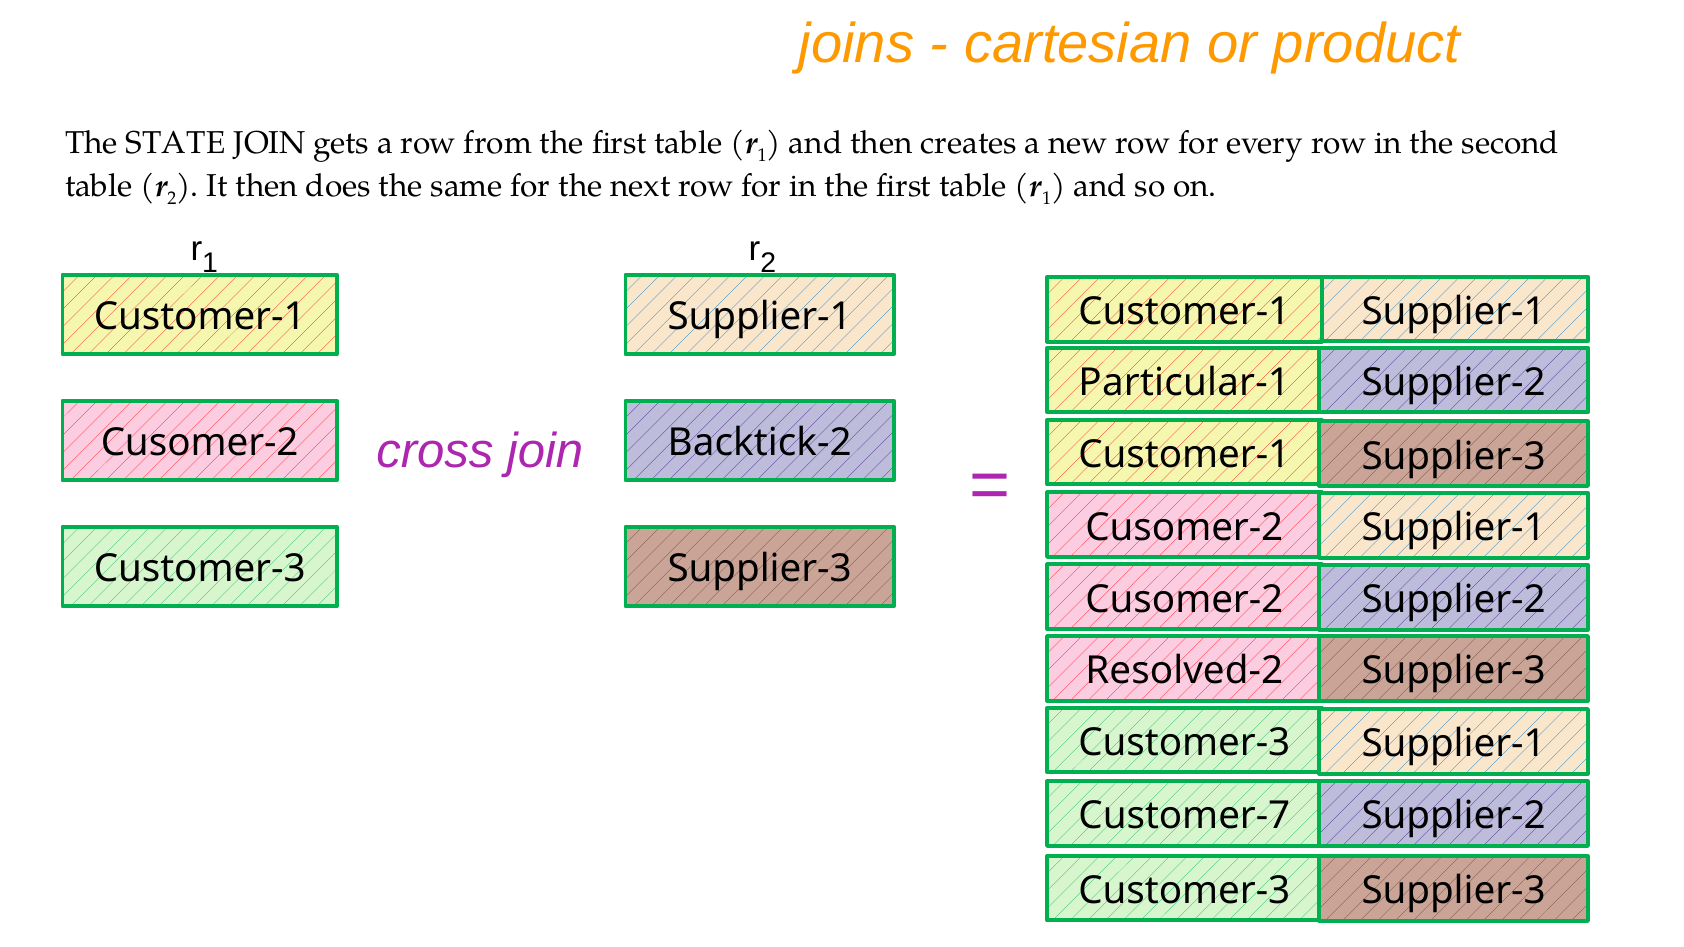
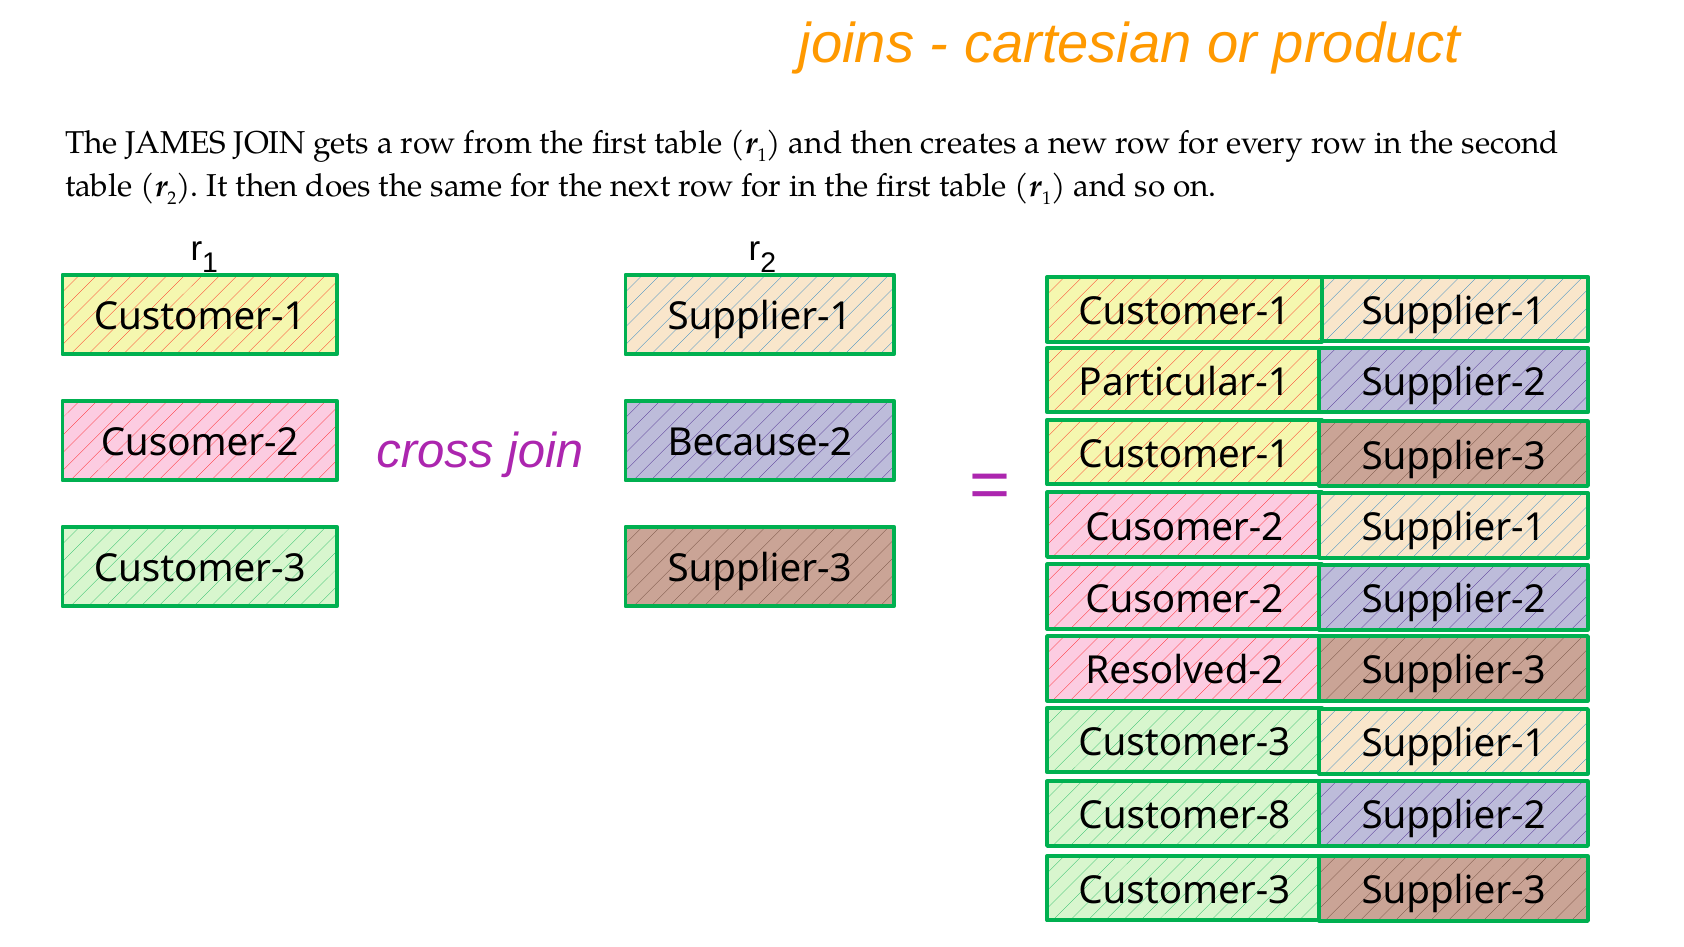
STATE: STATE -> JAMES (176, 143)
Backtick-2: Backtick-2 -> Because-2 (760, 443)
Customer-7: Customer-7 -> Customer-8 (1184, 816)
